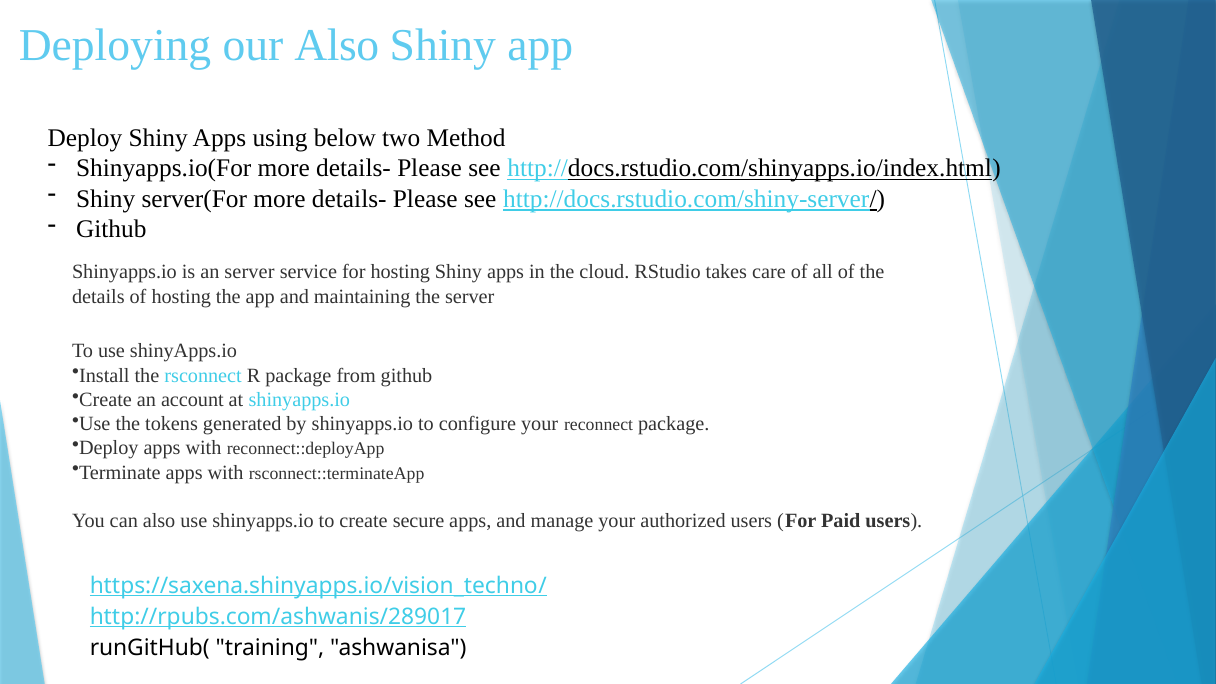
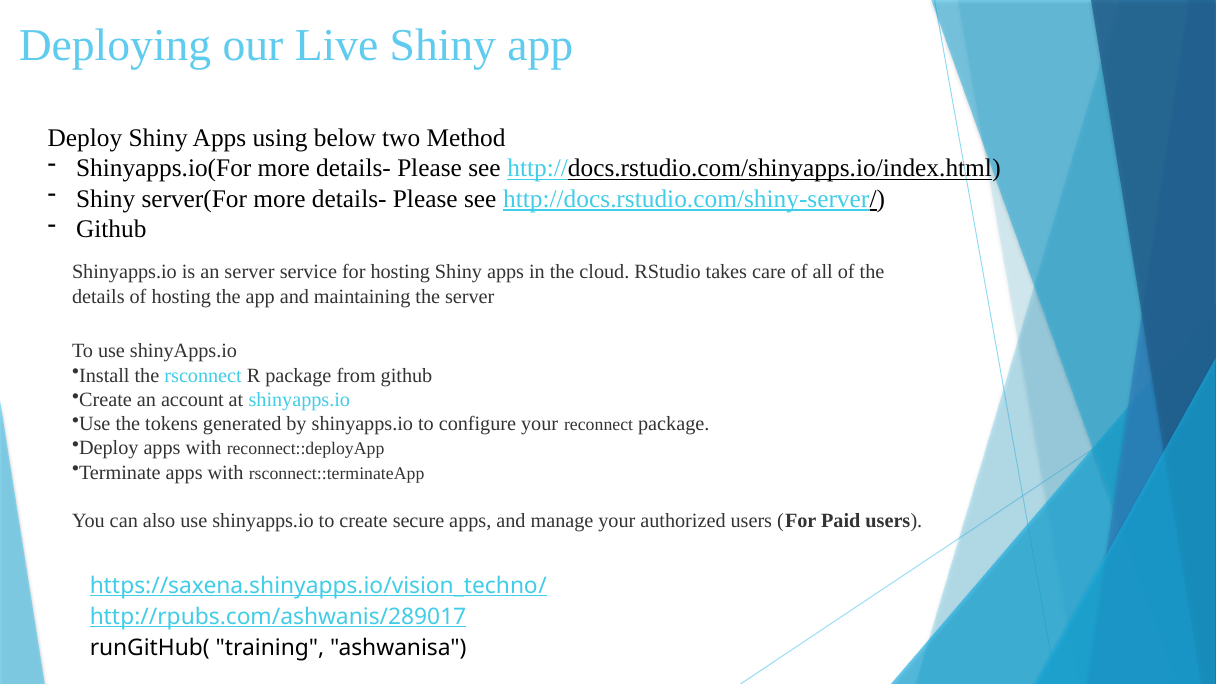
our Also: Also -> Live (337, 45)
